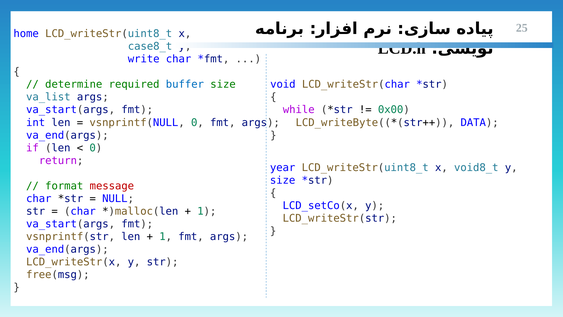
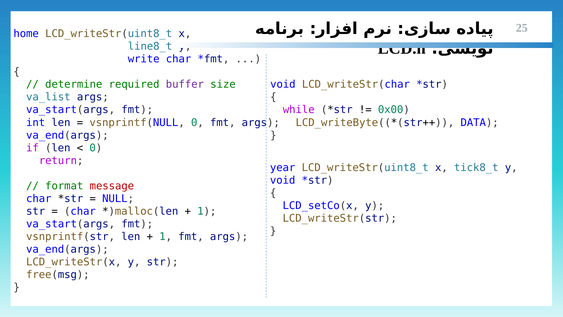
case8_t: case8_t -> line8_t (150, 46)
buffer colour: blue -> purple (185, 84)
void8_t: void8_t -> tick8_t (476, 167)
size: size -> void (283, 180)
